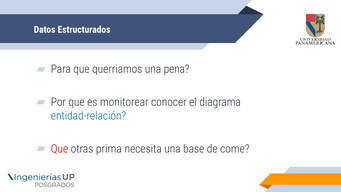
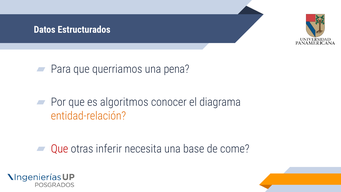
monitorear: monitorear -> algoritmos (124, 102)
entidad-relación colour: blue -> orange (88, 116)
prima: prima -> inferir (109, 149)
